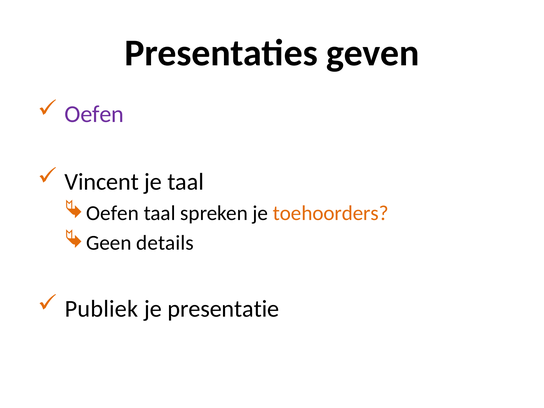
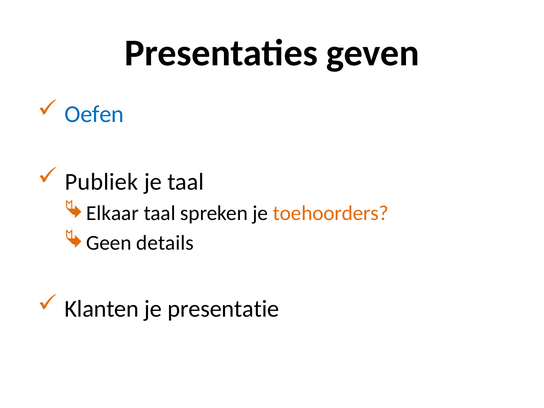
Oefen colour: purple -> blue (94, 114)
Vincent: Vincent -> Publiek (101, 182)
Oefen: Oefen -> Elkaar (113, 213)
Publiek: Publiek -> Klanten (102, 309)
